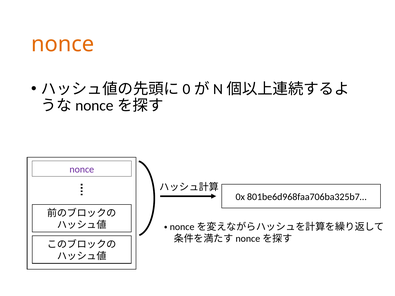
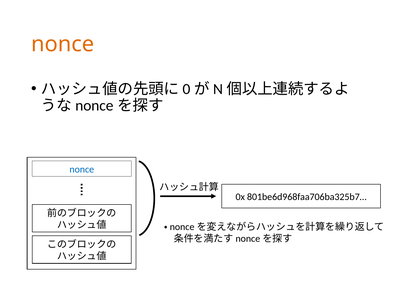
nonce colour: purple -> blue (82, 169)
